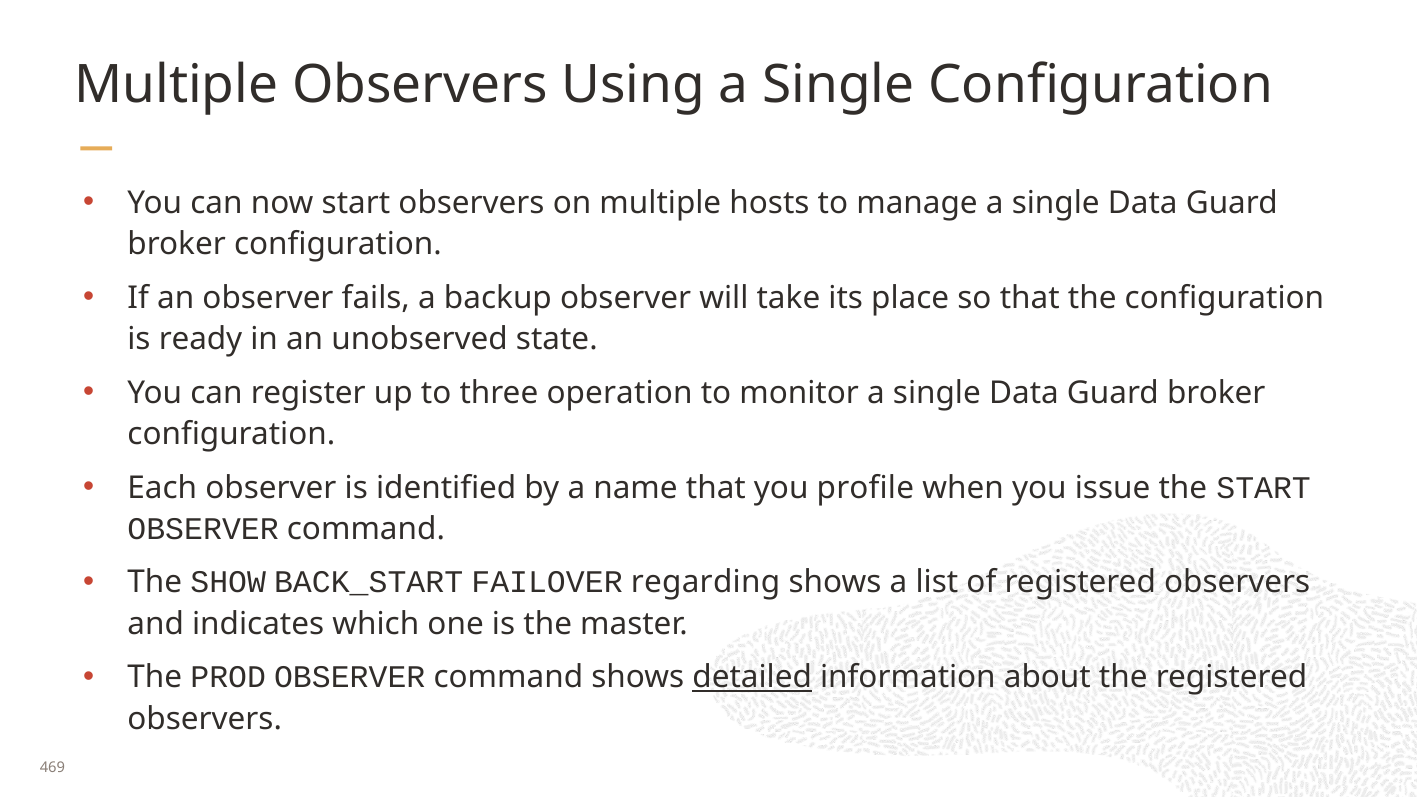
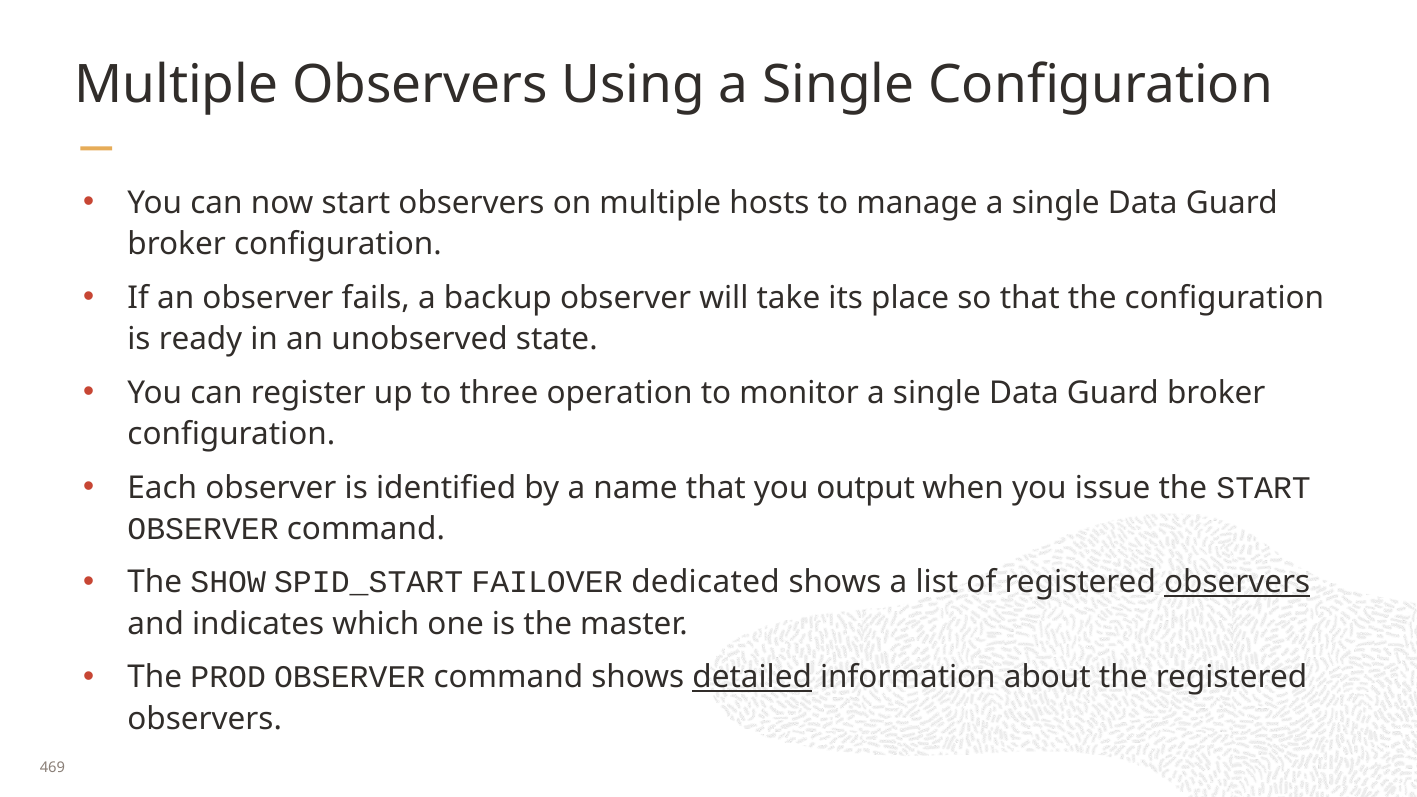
profile: profile -> output (866, 488)
BACK_START: BACK_START -> SPID_START (369, 583)
regarding: regarding -> dedicated (705, 583)
observers underline: none -> present (1237, 583)
